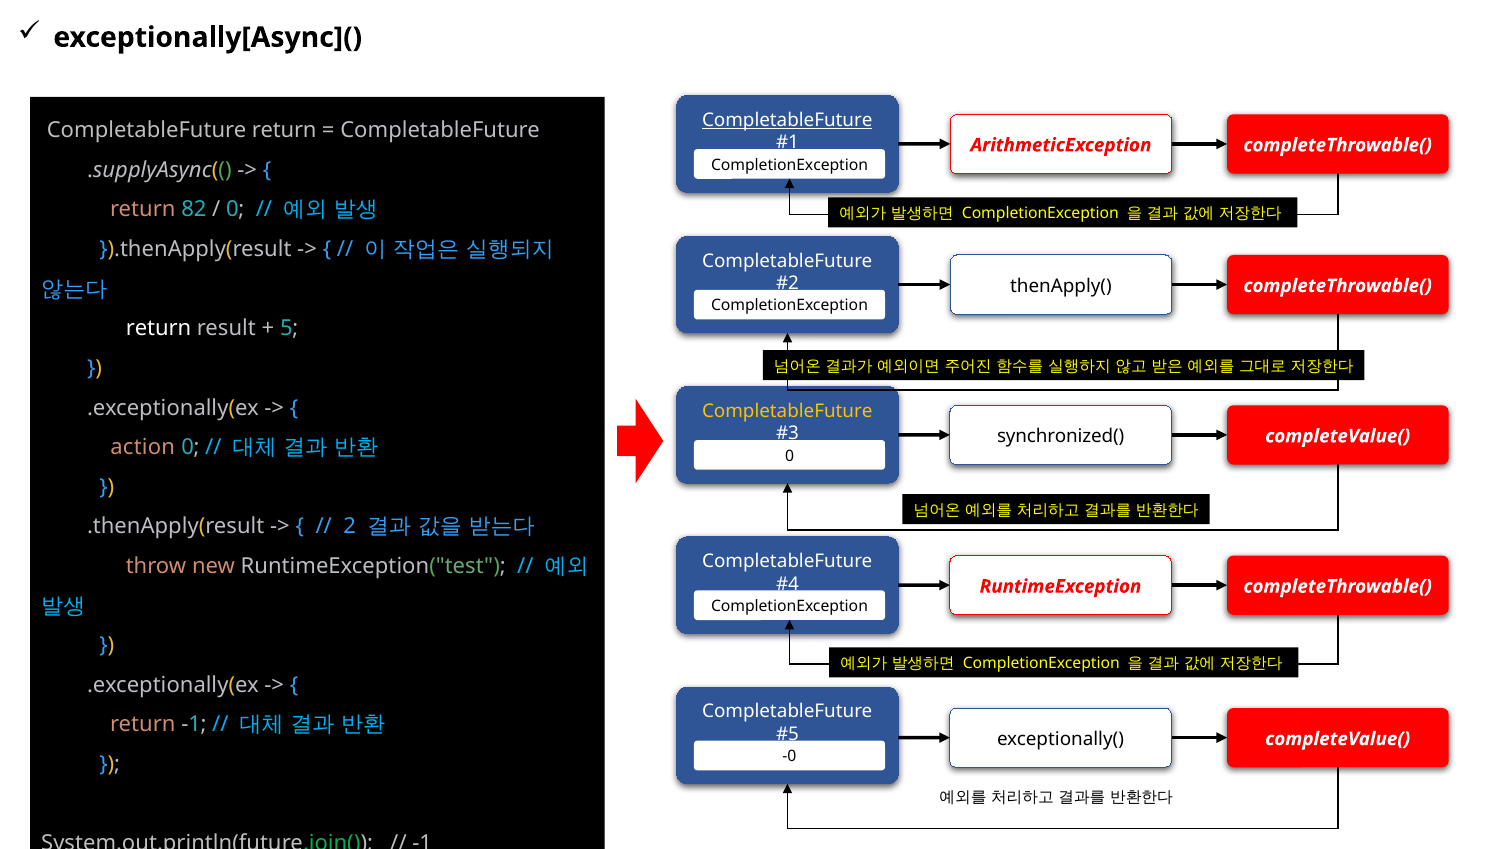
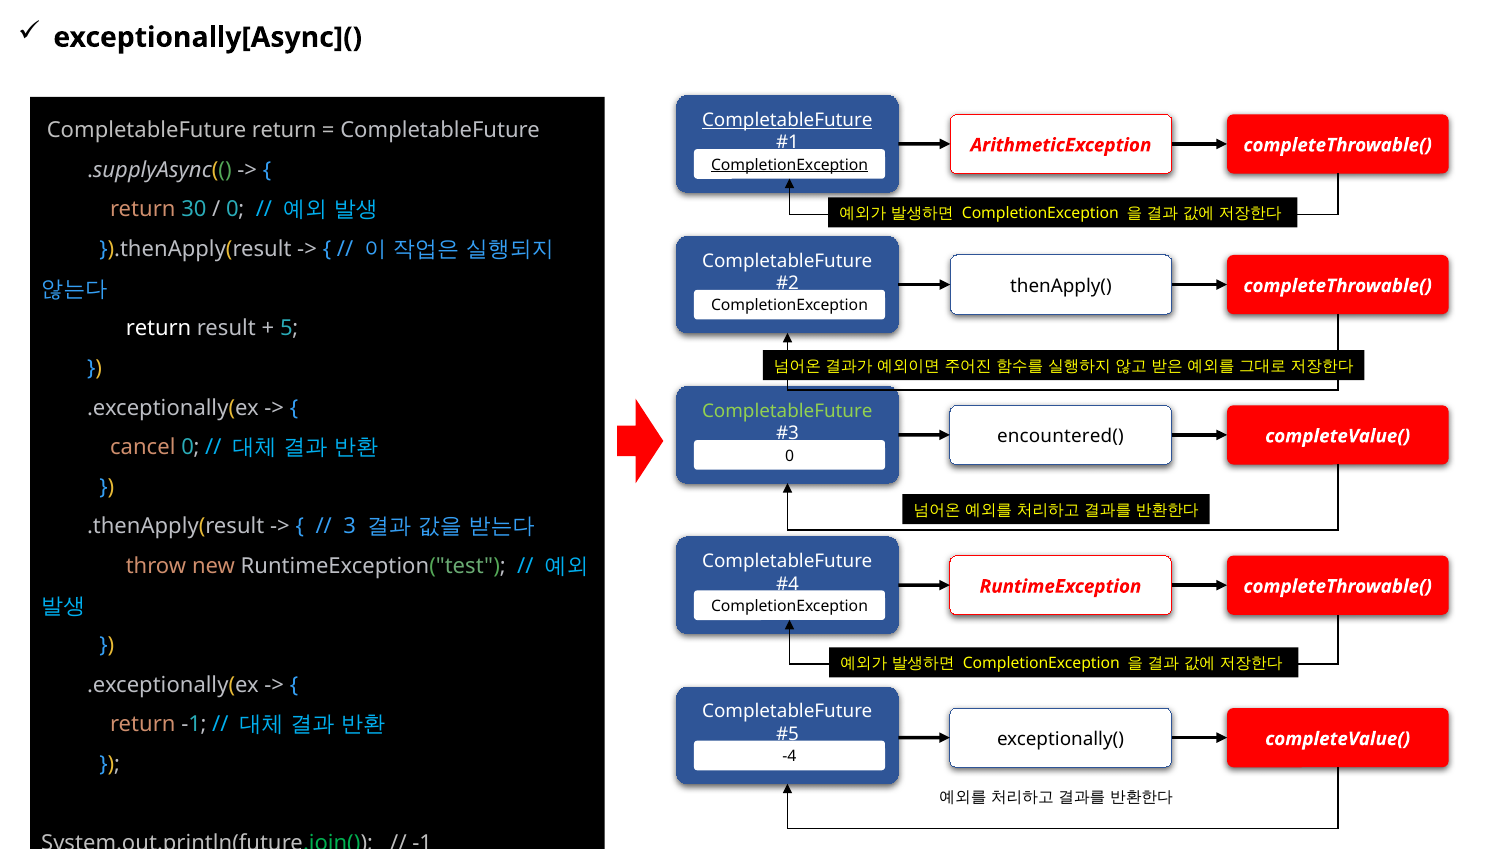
CompletionException underline: none -> present (790, 165)
82: 82 -> 30 (194, 210)
CompletableFuture colour: yellow -> light green (787, 411)
synchronized(: synchronized( -> encountered( (1060, 436)
action: action -> cancel (143, 448)
2: 2 -> 3 (350, 527)
-0: -0 -> -4 (789, 757)
